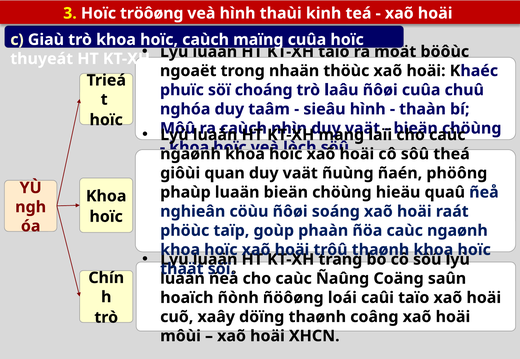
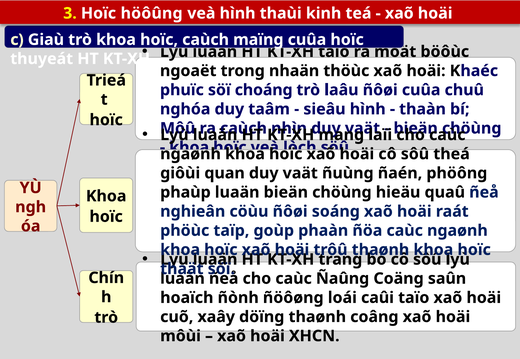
tröôøng: tröôøng -> höôûng (152, 13)
